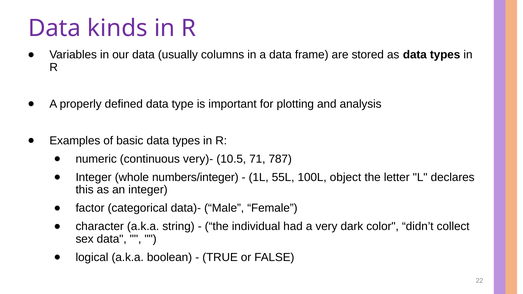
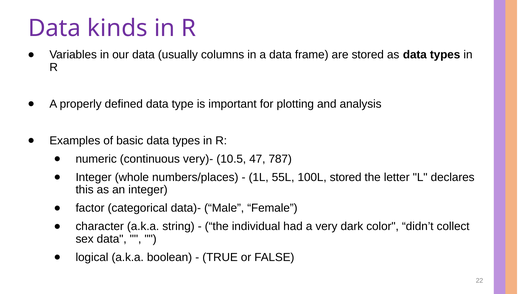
71: 71 -> 47 (257, 159)
numbers/integer: numbers/integer -> numbers/places (195, 177)
100L object: object -> stored (346, 177)
